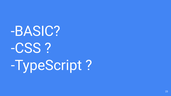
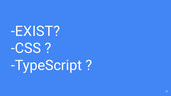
BASIC: BASIC -> EXIST (35, 31)
